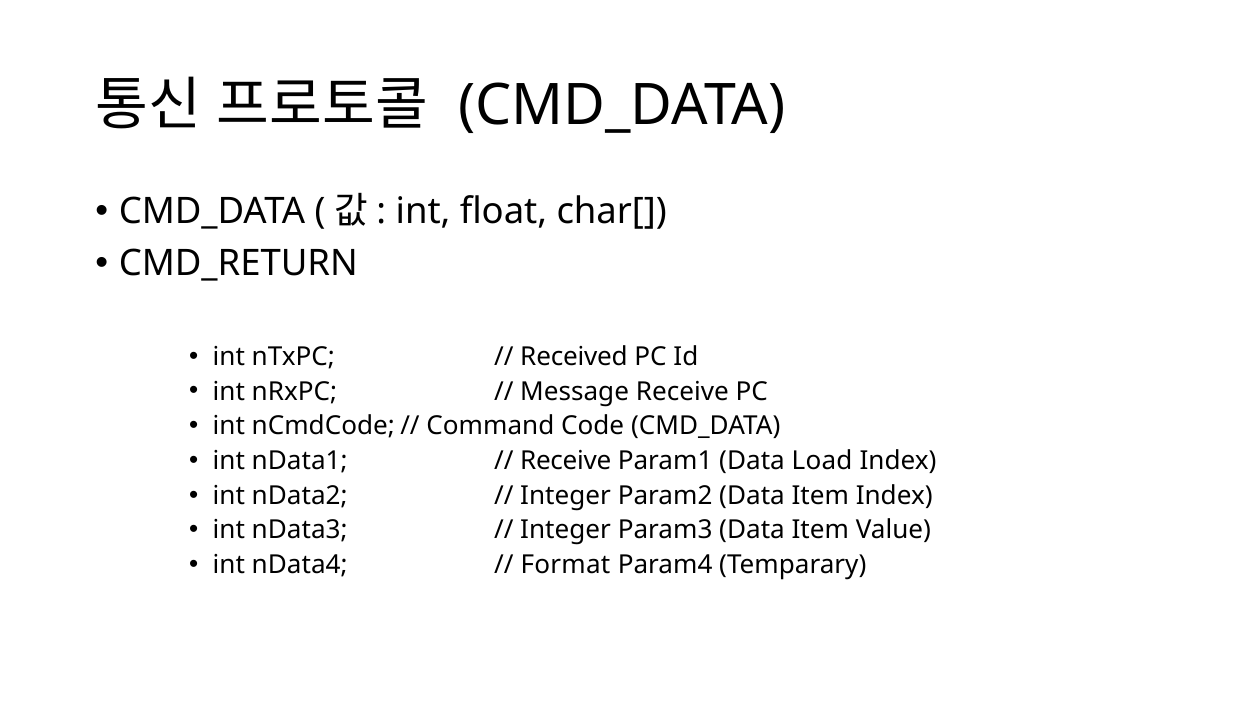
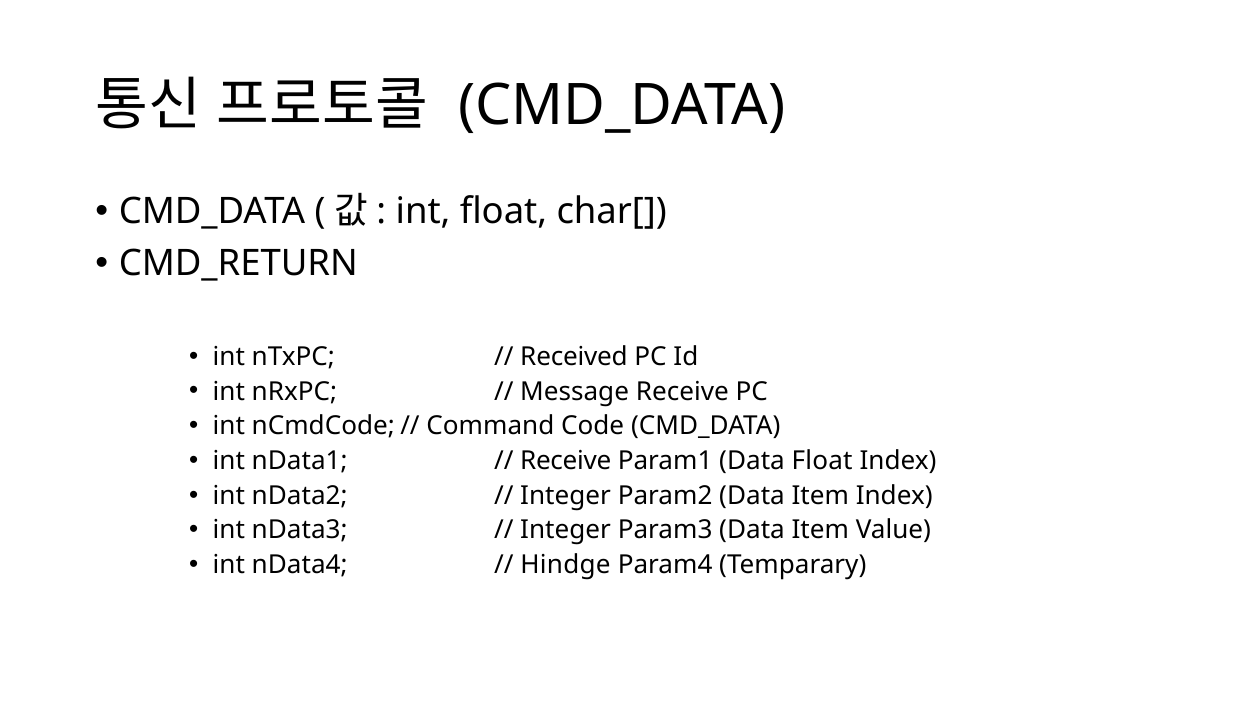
Data Load: Load -> Float (822, 461)
Format: Format -> Hindge (565, 565)
